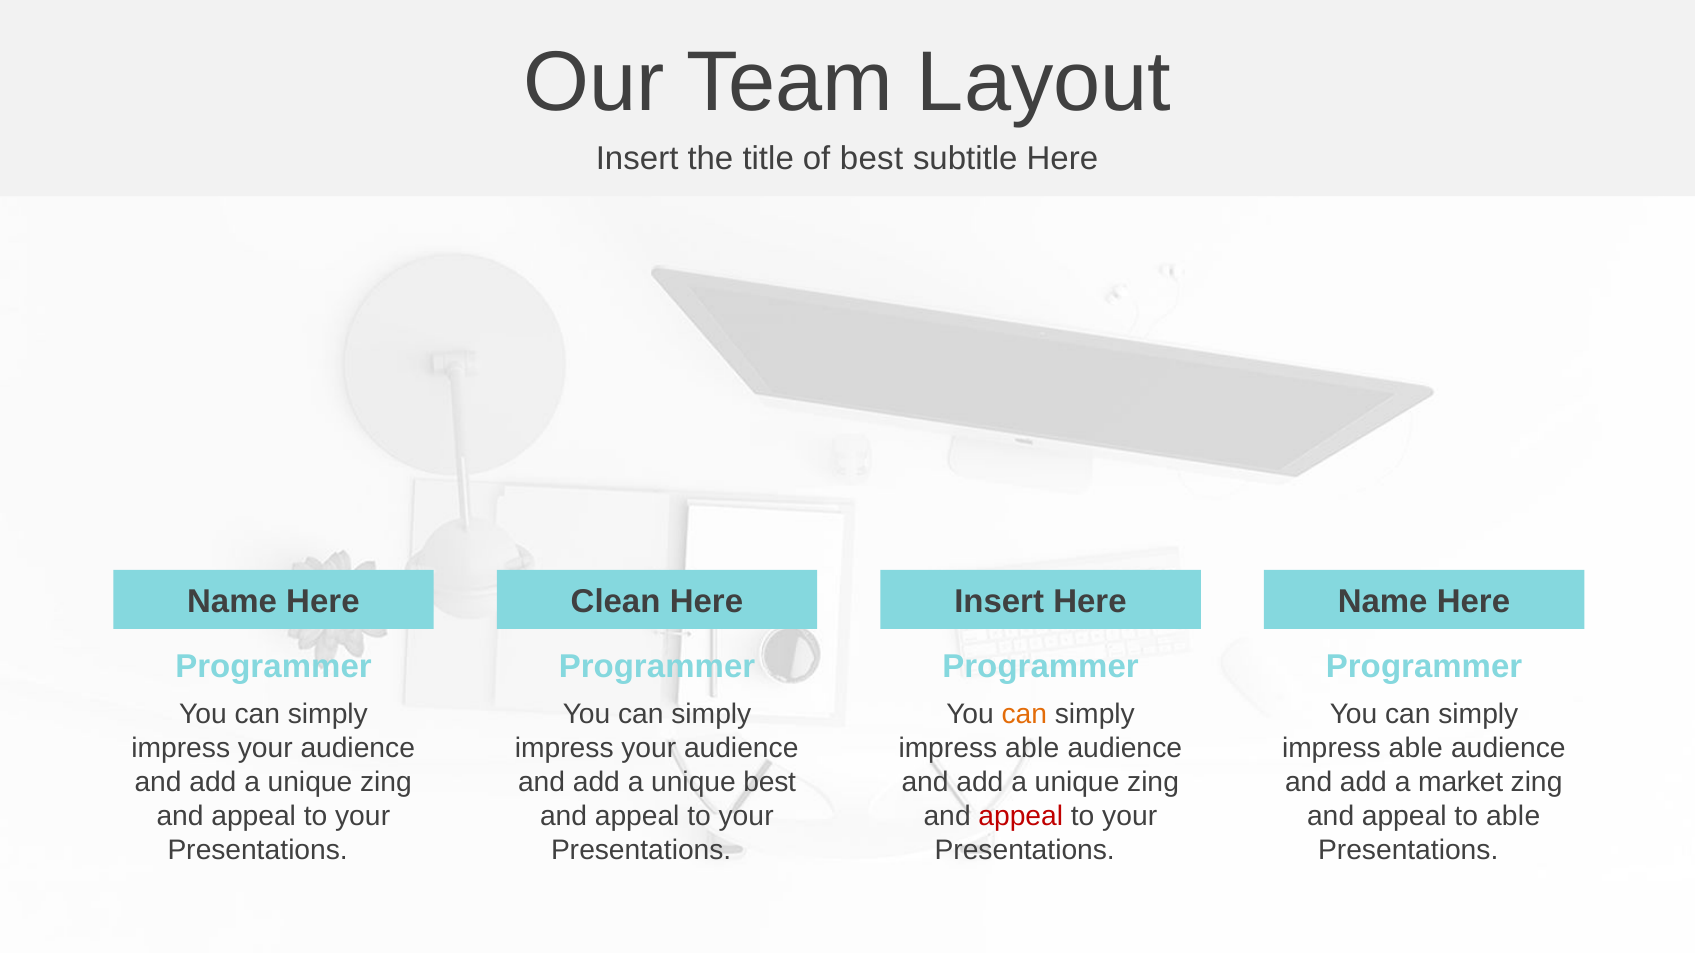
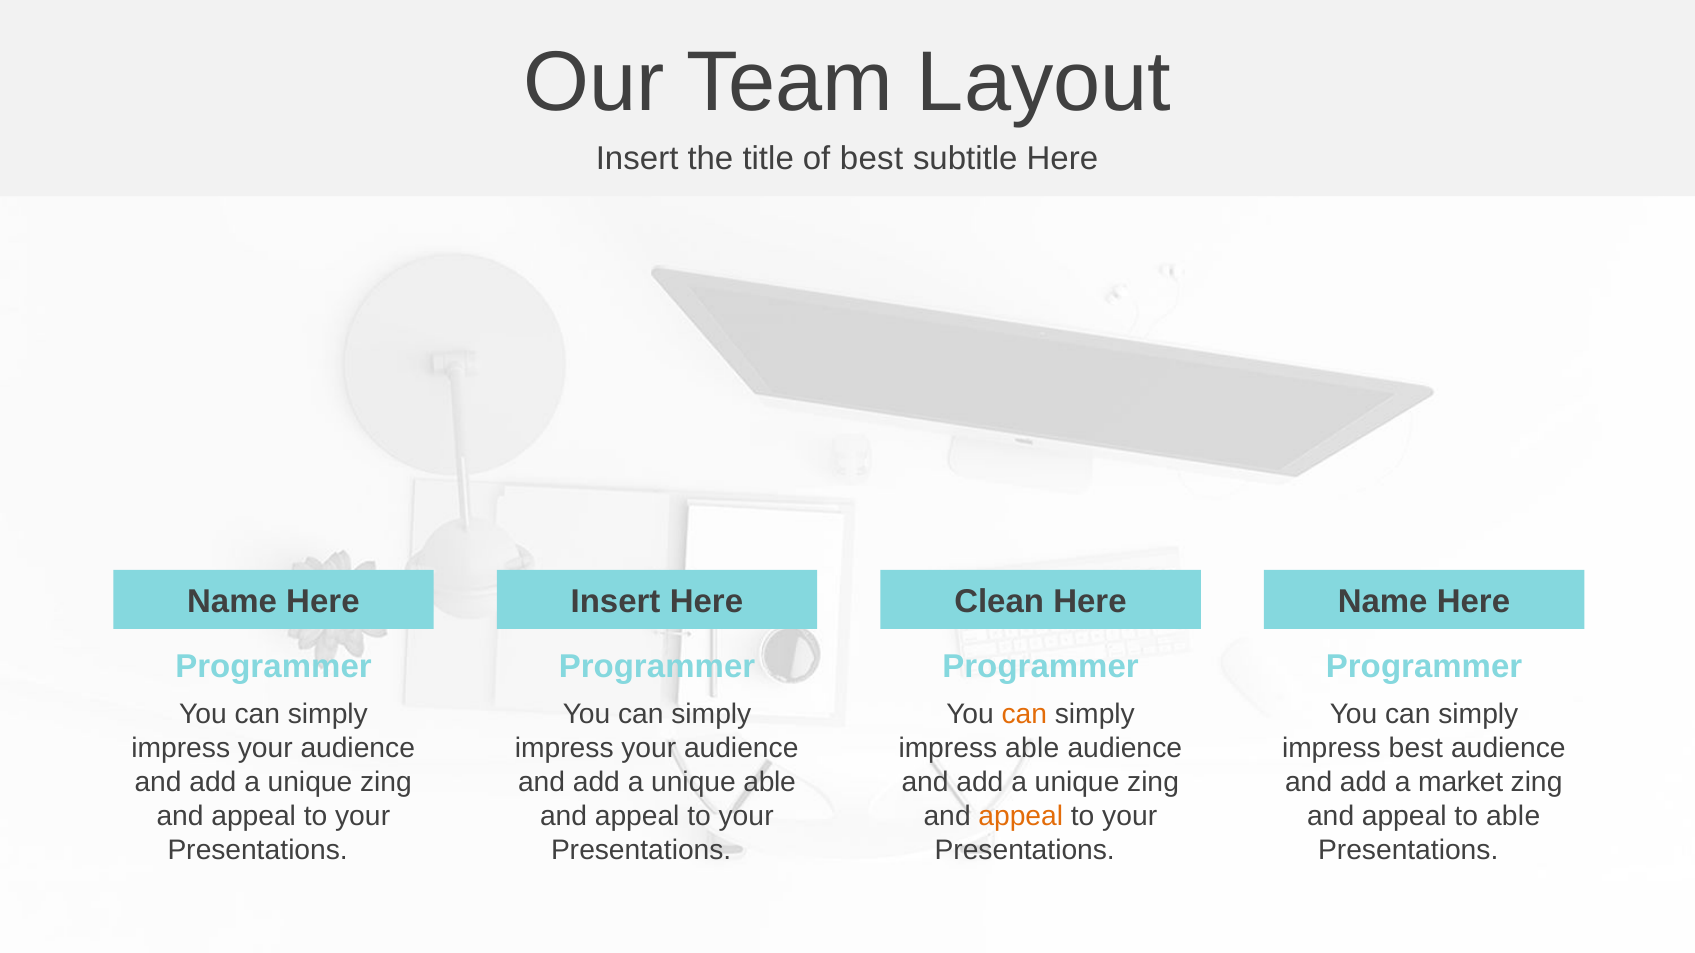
Clean: Clean -> Insert (616, 602)
Insert: Insert -> Clean (999, 602)
able: able -> best (1416, 749)
unique best: best -> able (770, 783)
appeal colour: red -> orange (1021, 816)
